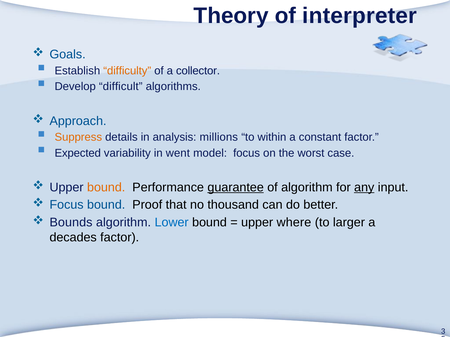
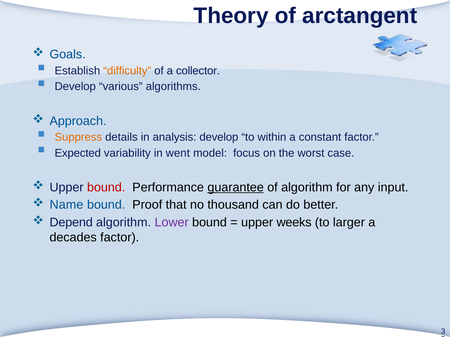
interpreter: interpreter -> arctangent (360, 16)
difficult: difficult -> various (121, 87)
analysis millions: millions -> develop (219, 137)
bound colour: orange -> red (106, 188)
any underline: present -> none (364, 188)
Focus: Focus -> Name (66, 205)
Bounds: Bounds -> Depend (71, 223)
Lower colour: blue -> purple (172, 223)
where: where -> weeks (294, 223)
